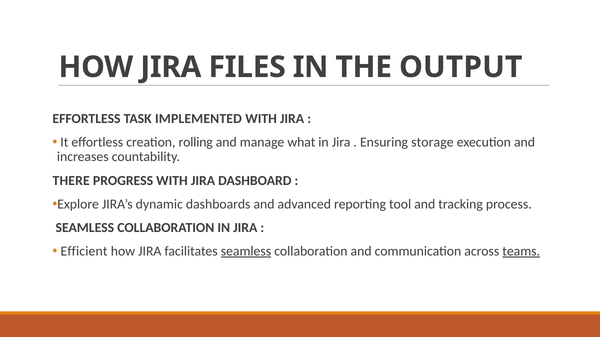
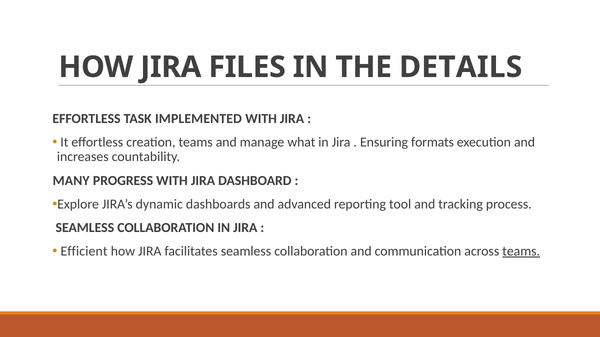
OUTPUT: OUTPUT -> DETAILS (461, 67)
creation rolling: rolling -> teams (196, 142)
storage: storage -> formats (433, 142)
THERE: THERE -> MANY (71, 181)
seamless underline: present -> none (246, 252)
